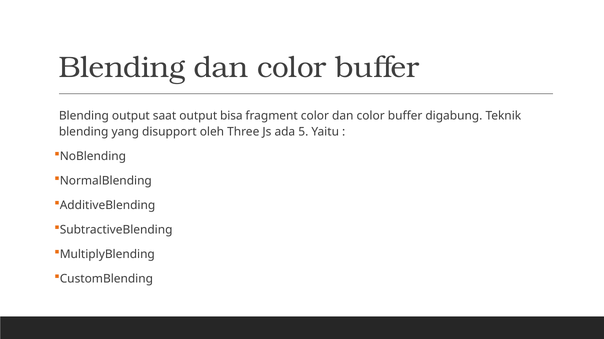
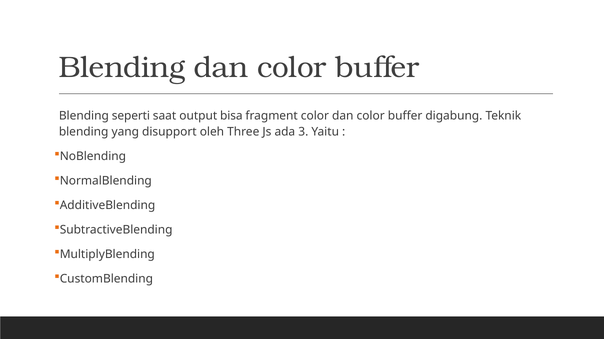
Blending output: output -> seperti (131, 116)
5: 5 -> 3 (303, 132)
